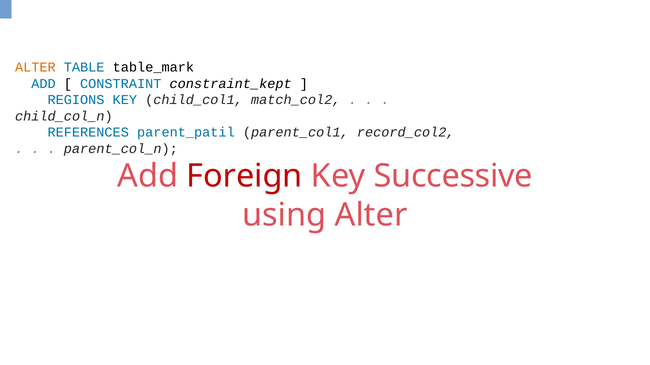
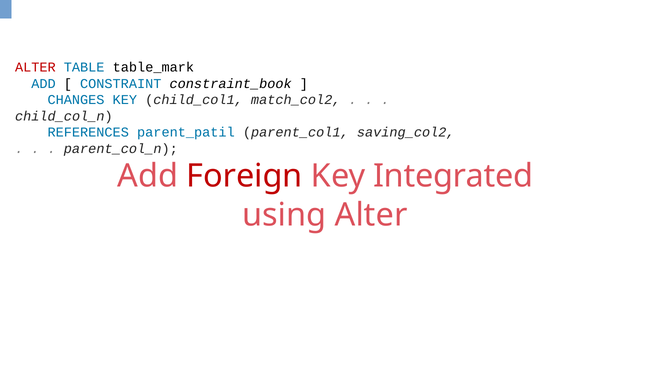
ALTER colour: orange -> red (35, 68)
constraint_kept: constraint_kept -> constraint_book (231, 84)
REGIONS: REGIONS -> CHANGES (76, 100)
record_col2: record_col2 -> saving_col2 (406, 133)
Successive: Successive -> Integrated (453, 176)
